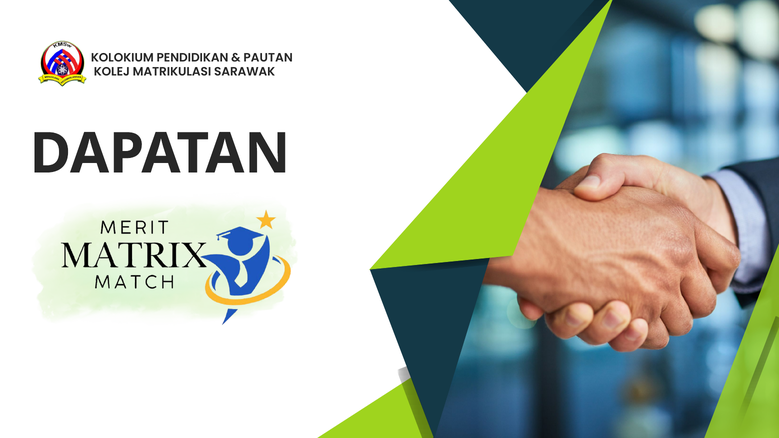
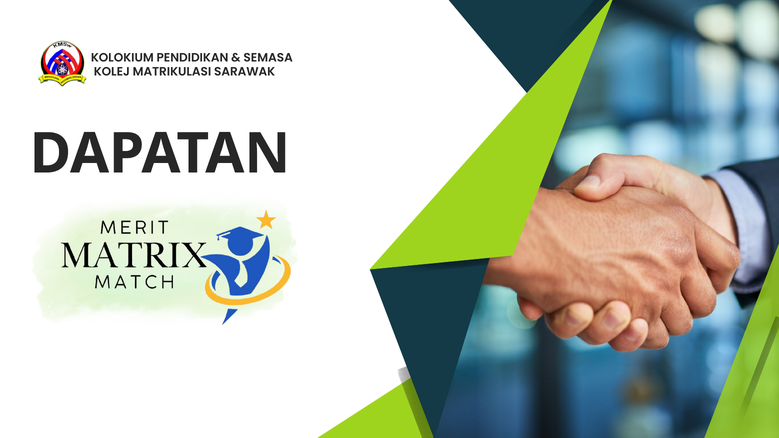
PAUTAN: PAUTAN -> SEMASA (268, 58)
